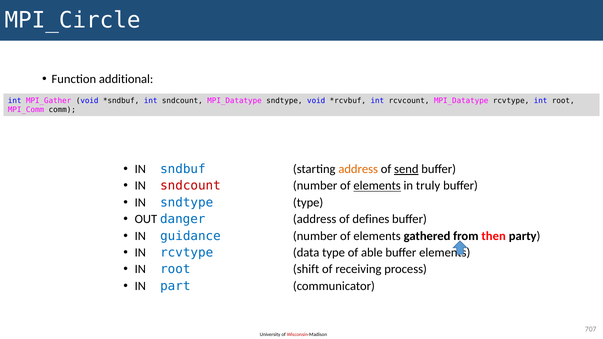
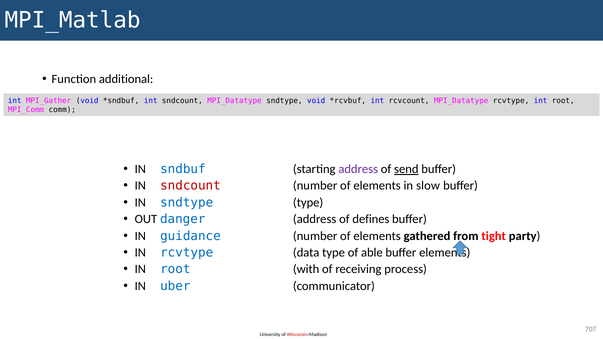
MPI_Circle: MPI_Circle -> MPI_Matlab (73, 20)
address colour: orange -> purple (358, 169)
elements underline: present -> none (377, 186)
truly: truly -> slow (428, 186)
then: then -> tight (494, 236)
shift: shift -> with (306, 269)
part: part -> uber (175, 286)
